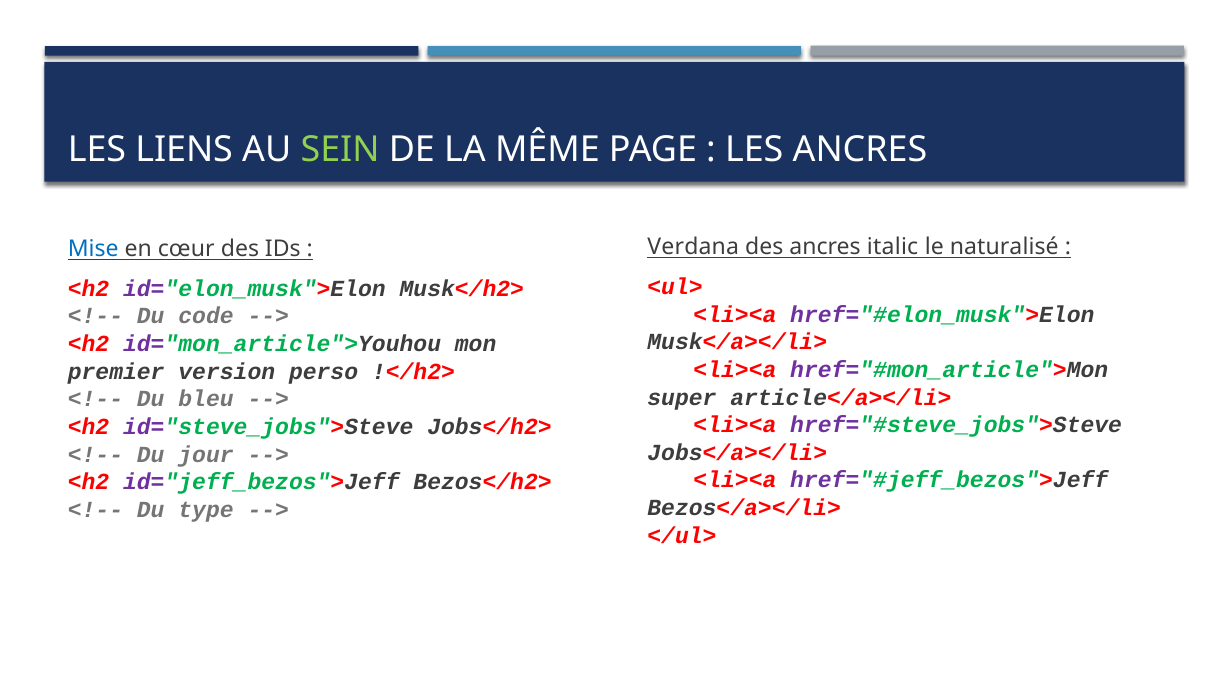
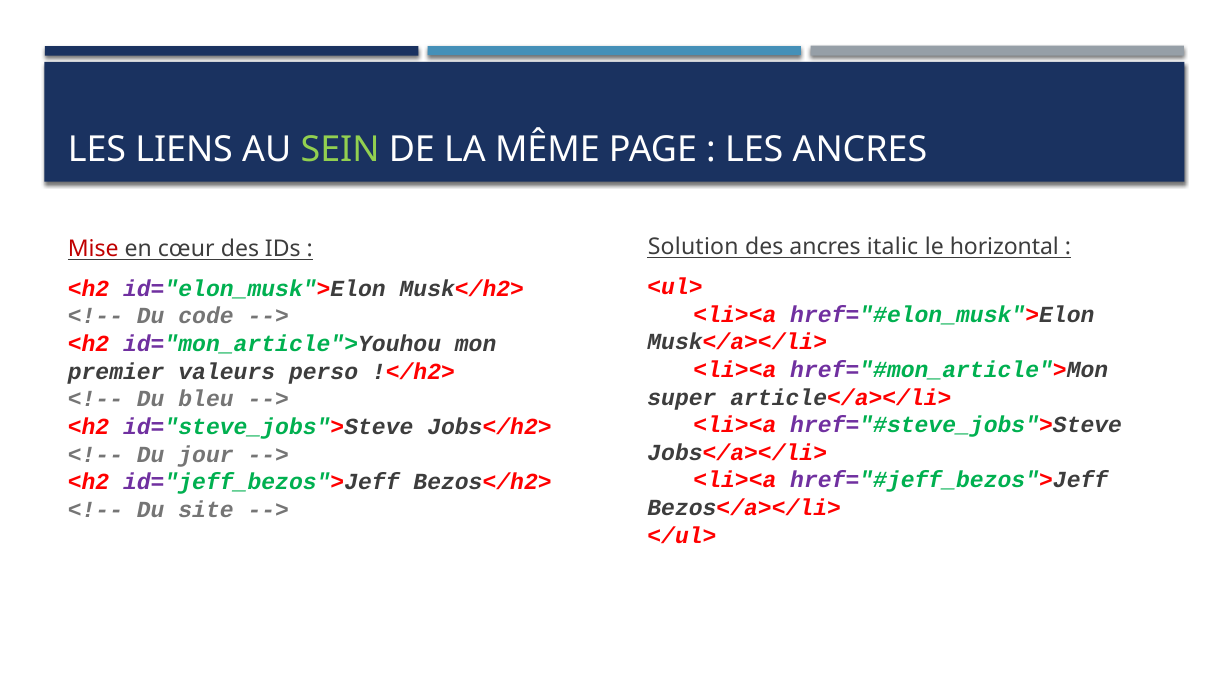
Verdana: Verdana -> Solution (693, 247)
naturalisé: naturalisé -> horizontal (1004, 247)
Mise colour: blue -> red (93, 249)
version: version -> valeurs (227, 372)
type: type -> site (206, 510)
